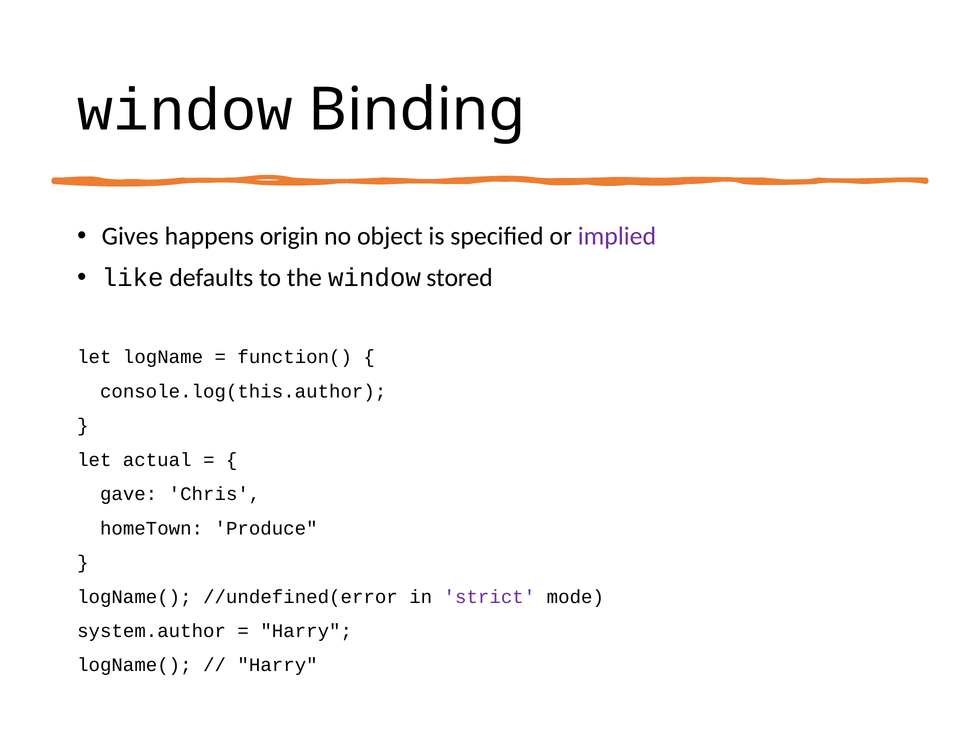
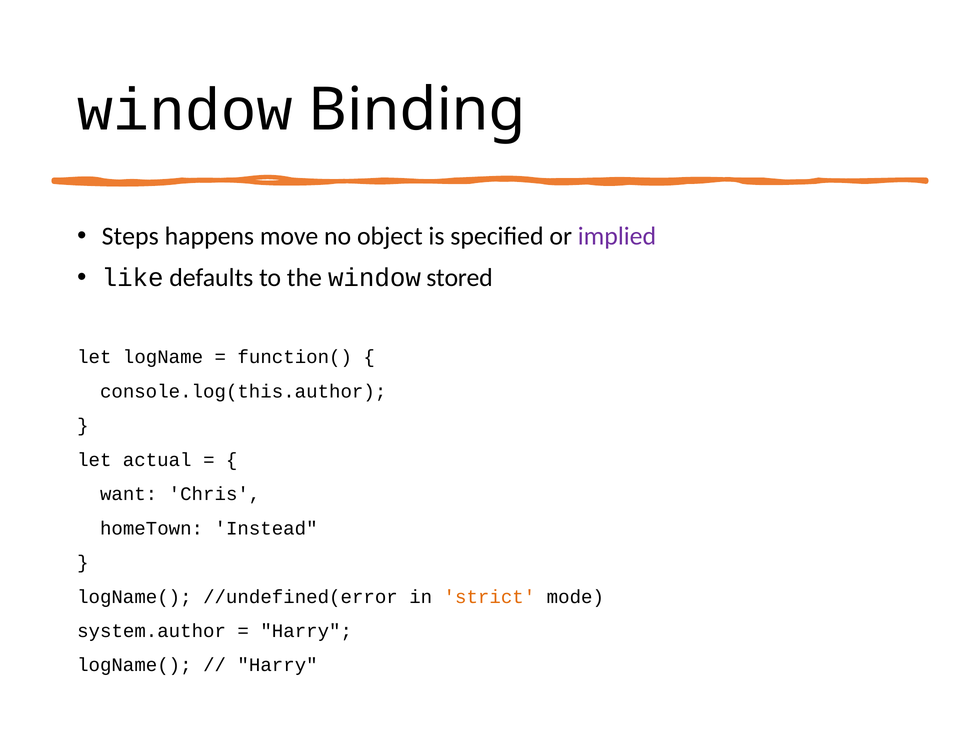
Gives: Gives -> Steps (130, 236)
origin: origin -> move (289, 236)
gave: gave -> want (129, 494)
Produce: Produce -> Instead (266, 528)
strict colour: purple -> orange (489, 597)
